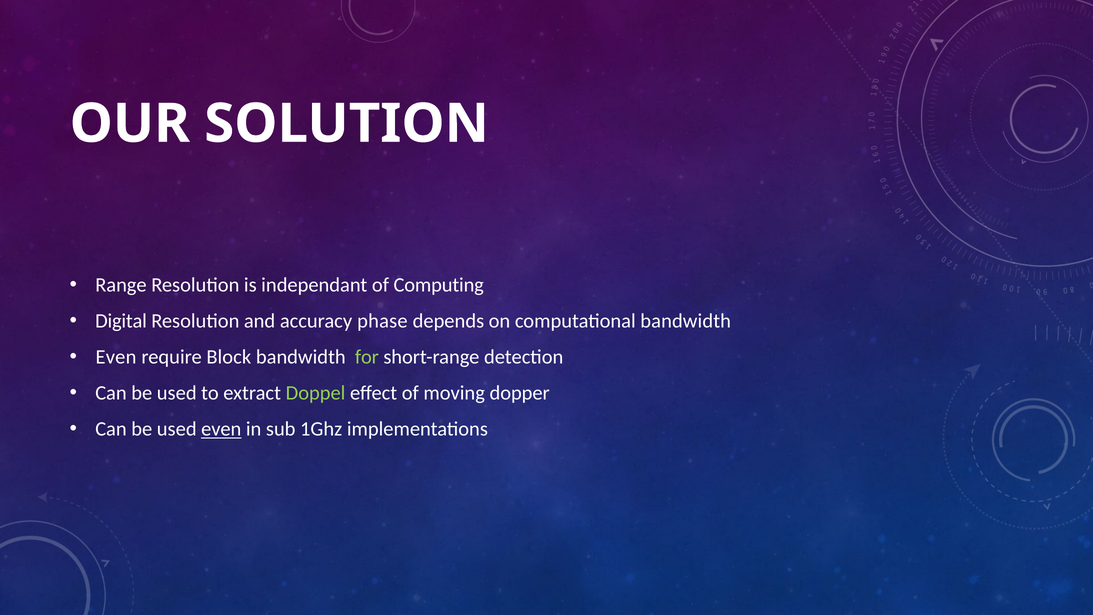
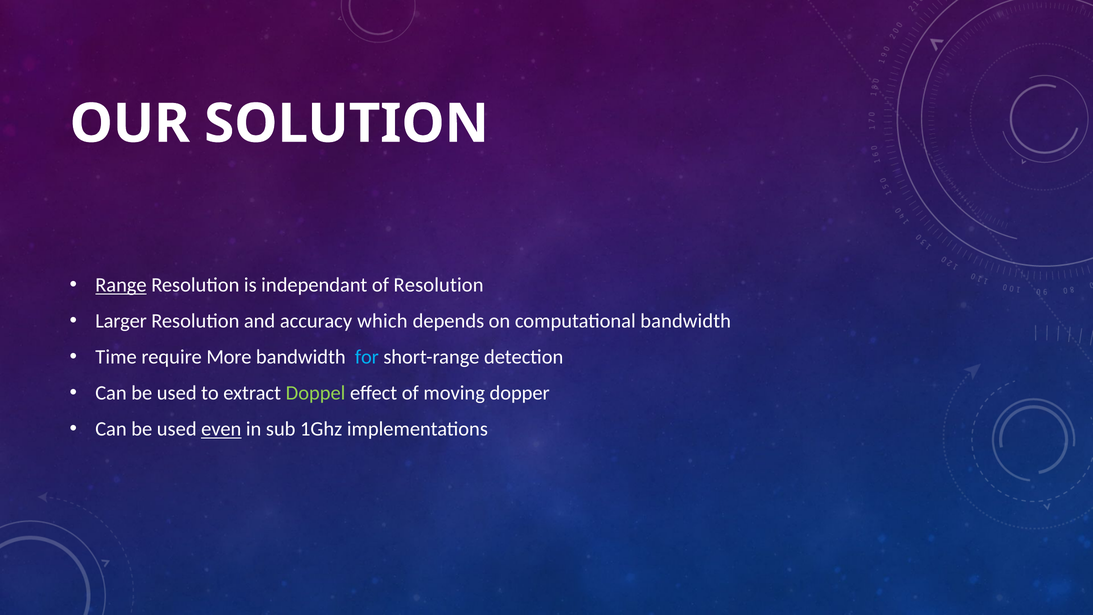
Range underline: none -> present (121, 285)
of Computing: Computing -> Resolution (439, 285)
Digital: Digital -> Larger (121, 321)
phase: phase -> which (382, 321)
Even: Even -> Time (116, 357)
Block: Block -> More (229, 357)
for colour: light green -> light blue (367, 357)
